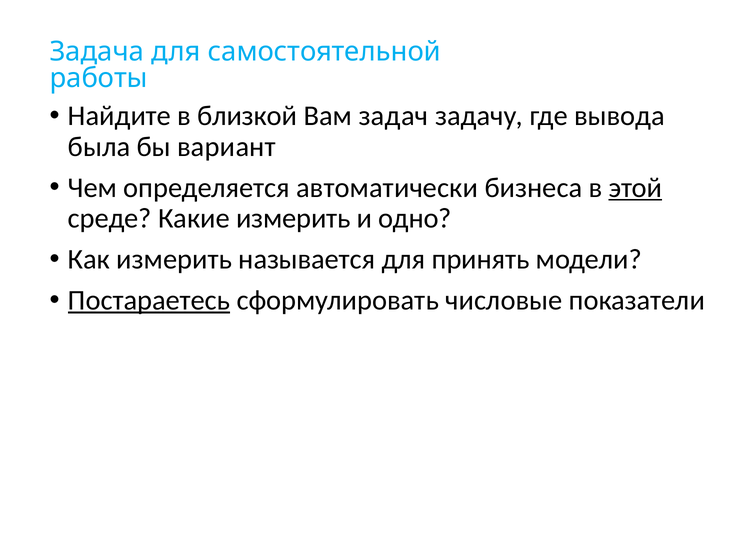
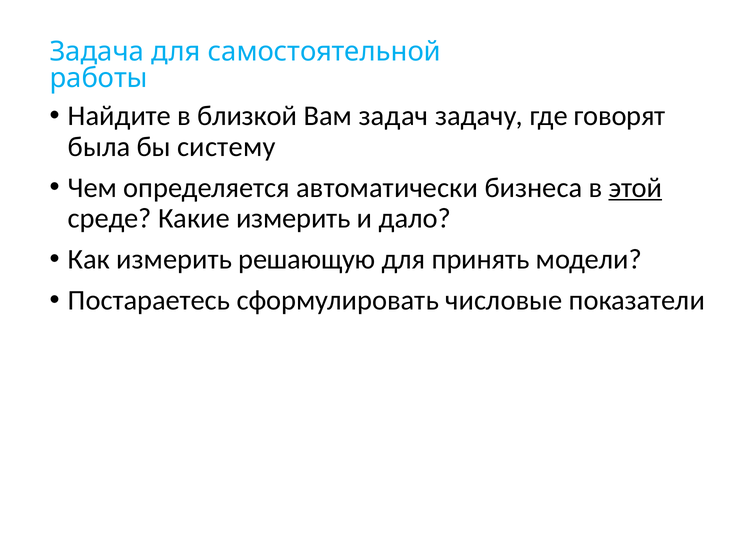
вывода: вывода -> говорят (620, 116)
вариант: вариант -> систему (226, 147)
одно: одно -> дало (415, 218)
называется: называется -> решающую (307, 259)
Постараетесь underline: present -> none (149, 300)
